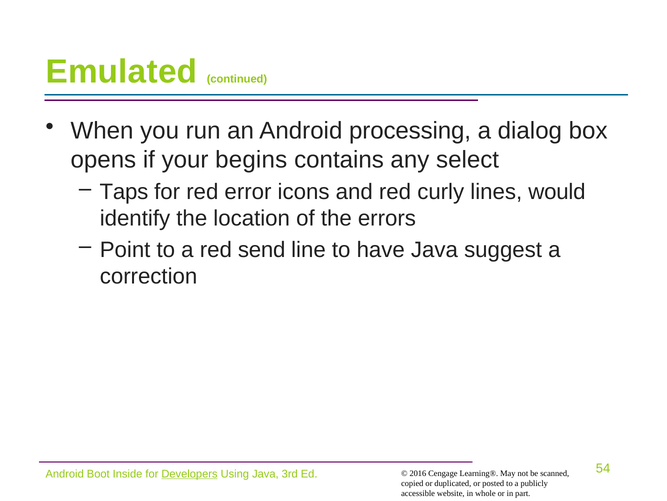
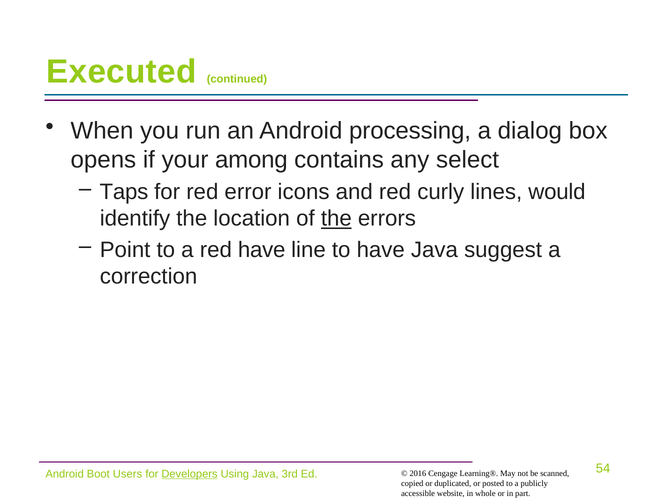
Emulated: Emulated -> Executed (121, 72)
begins: begins -> among (251, 160)
the underline: none -> present (336, 218)
red send: send -> have (262, 249)
Inside: Inside -> Users (127, 473)
